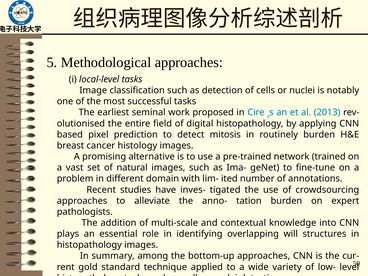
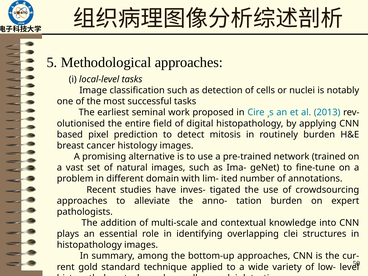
will: will -> clei (291, 234)
